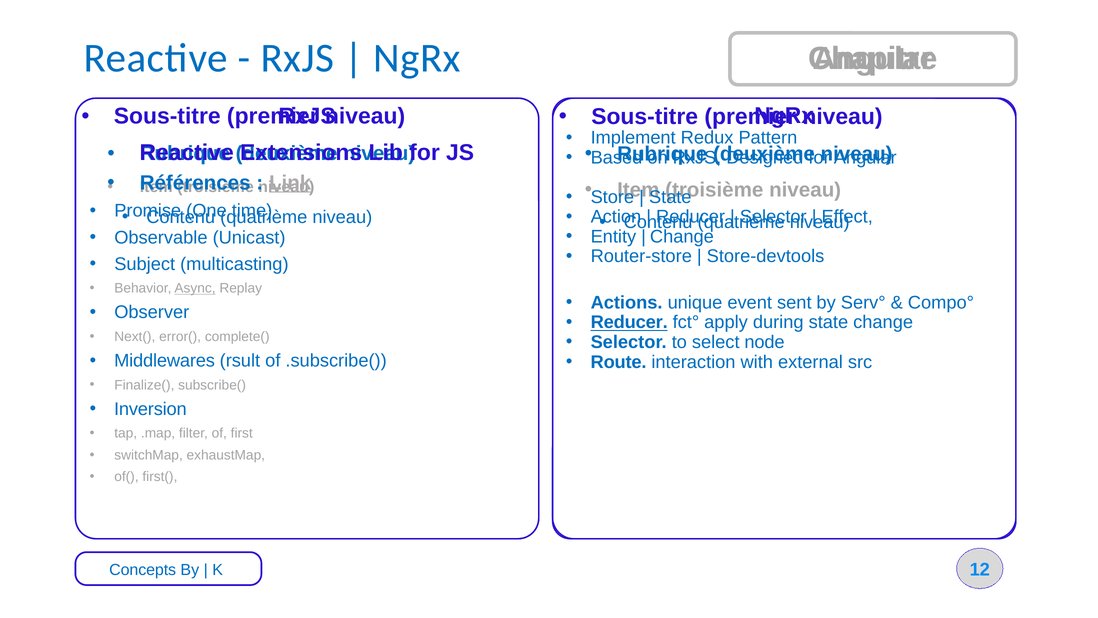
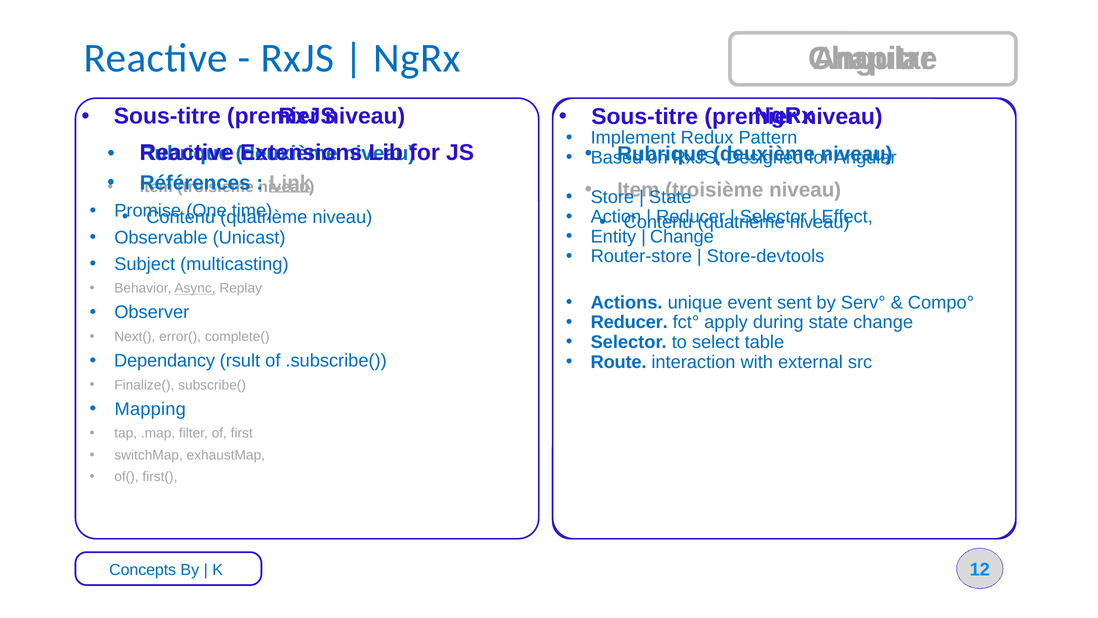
Reducer underline: present -> none (629, 322)
node: node -> table (764, 342)
Middlewares: Middlewares -> Dependancy (165, 361)
Inversion: Inversion -> Mapping (150, 409)
